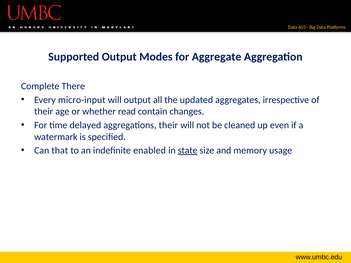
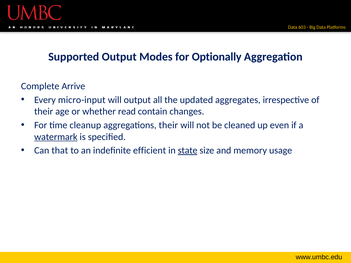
Aggregate: Aggregate -> Optionally (217, 57)
There: There -> Arrive (73, 86)
delayed: delayed -> cleanup (85, 125)
watermark underline: none -> present (56, 137)
enabled: enabled -> efficient (150, 151)
